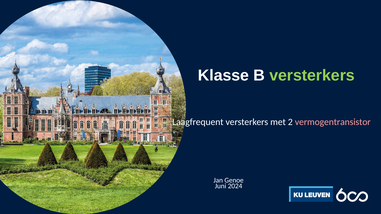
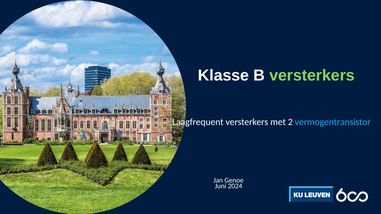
vermogentransistor colour: pink -> light blue (333, 122)
